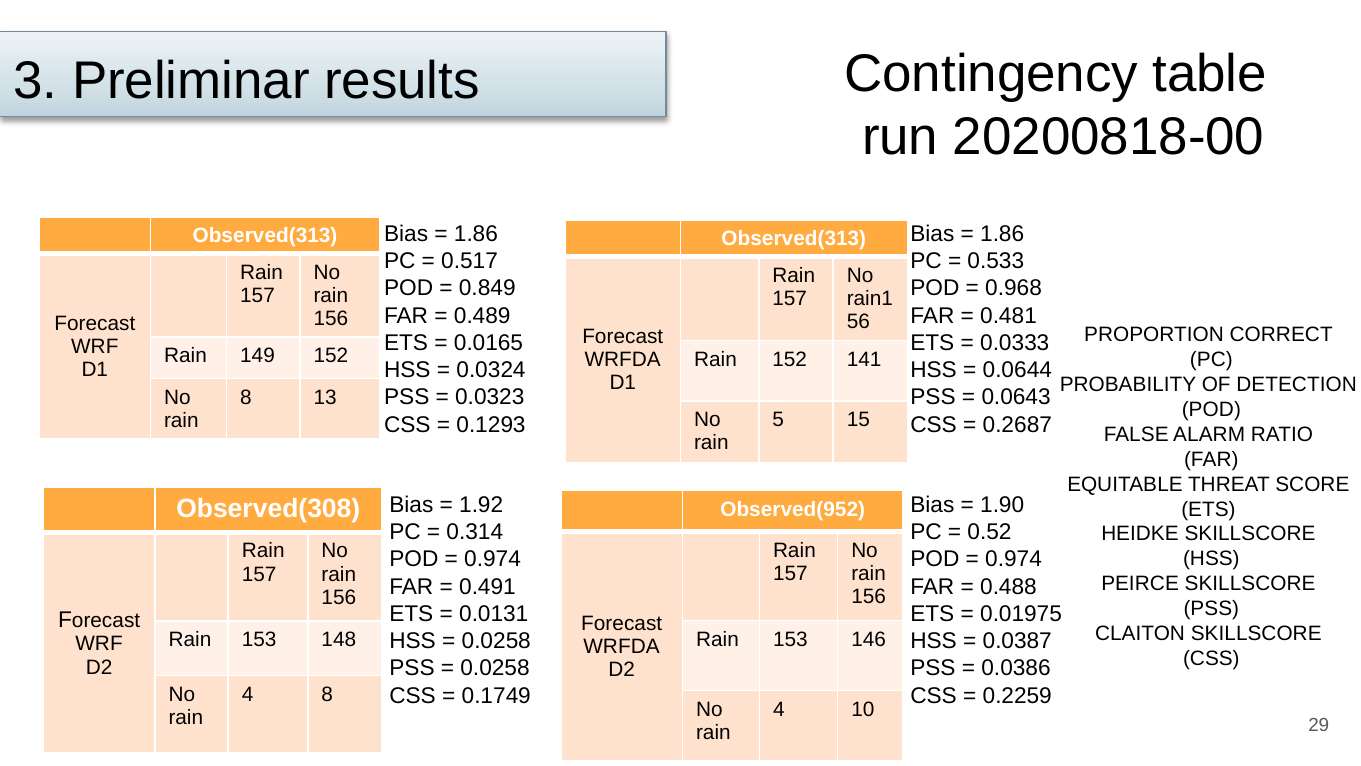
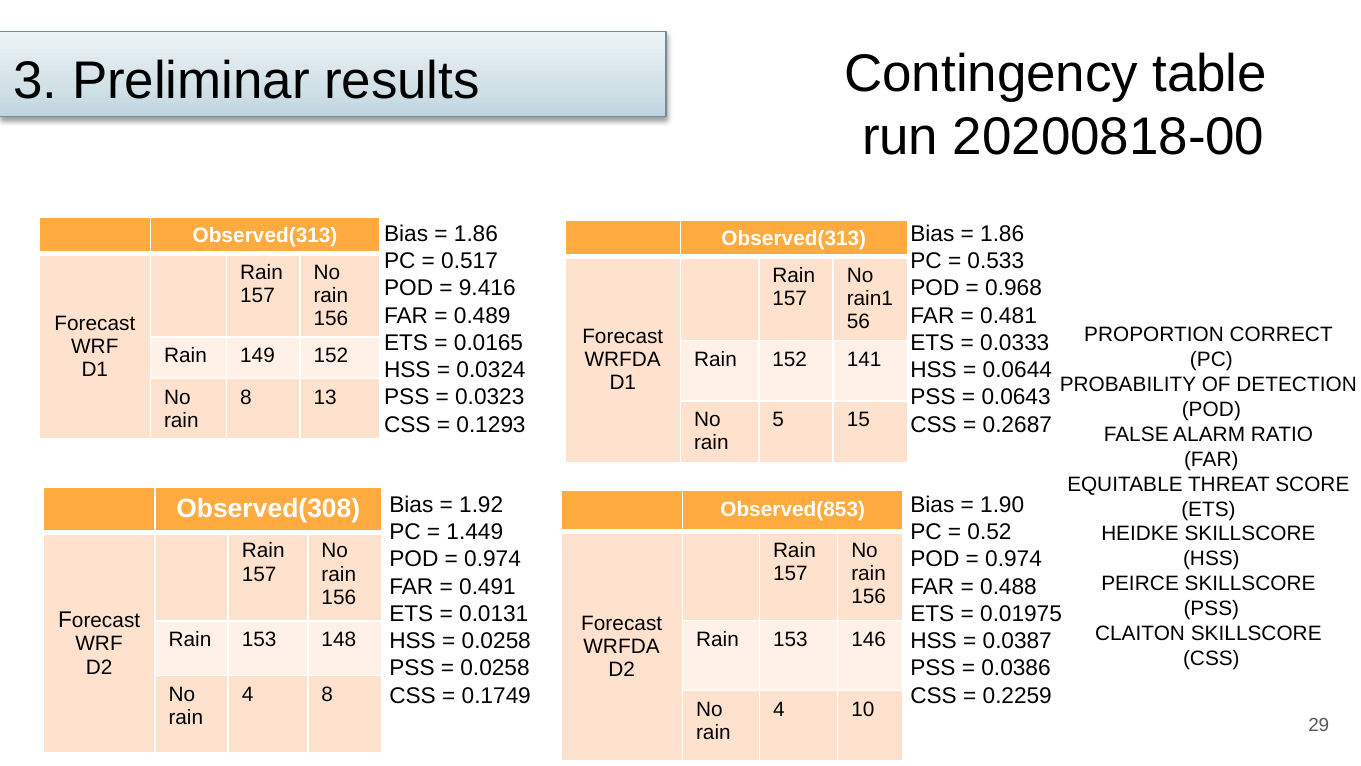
0.849: 0.849 -> 9.416 (487, 288)
Observed(952: Observed(952 -> Observed(853 (793, 509)
0.314: 0.314 -> 1.449 (475, 532)
